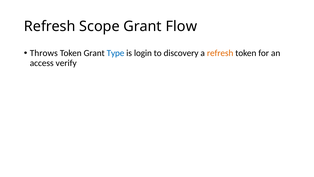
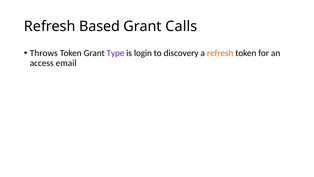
Scope: Scope -> Based (100, 26)
Flow: Flow -> Calls (181, 26)
Type colour: blue -> purple (115, 53)
verify: verify -> email (66, 63)
